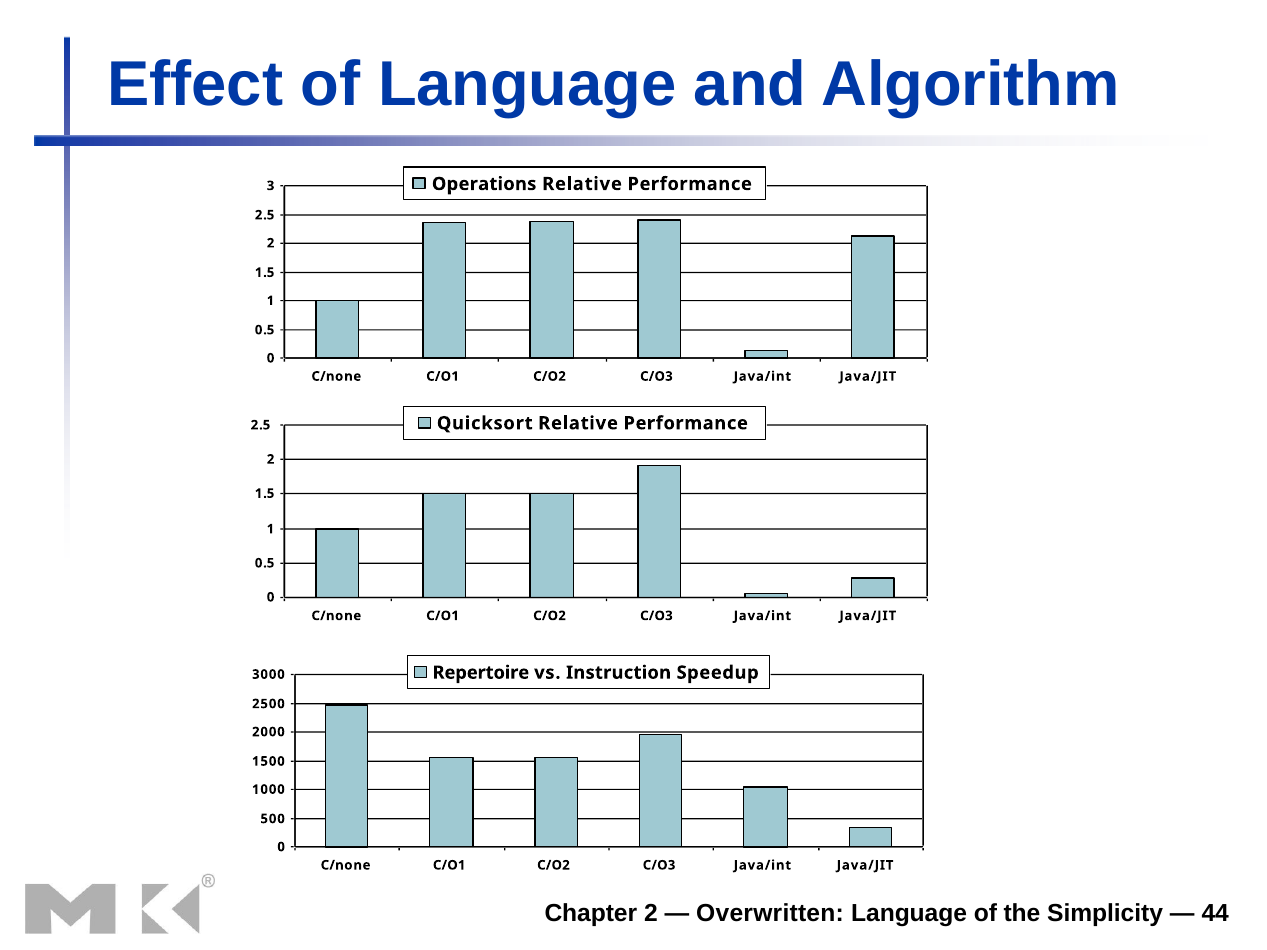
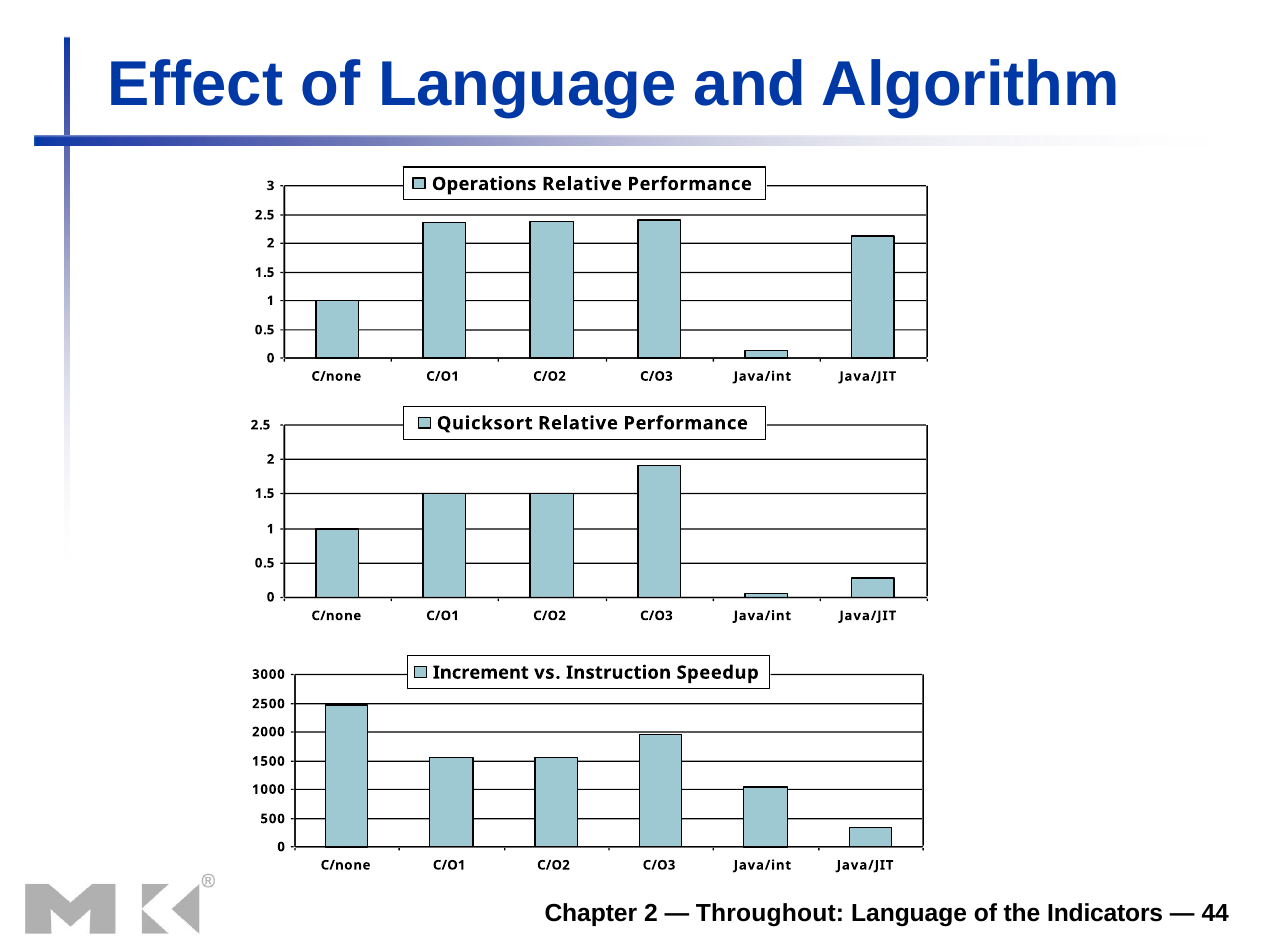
Repertoire: Repertoire -> Increment (481, 673)
Overwritten: Overwritten -> Throughout (770, 914)
Simplicity: Simplicity -> Indicators (1105, 914)
